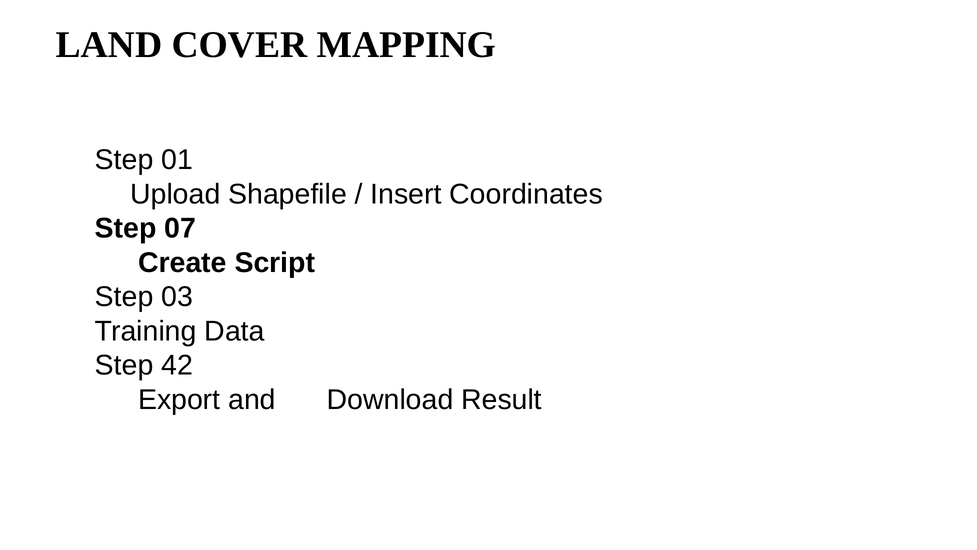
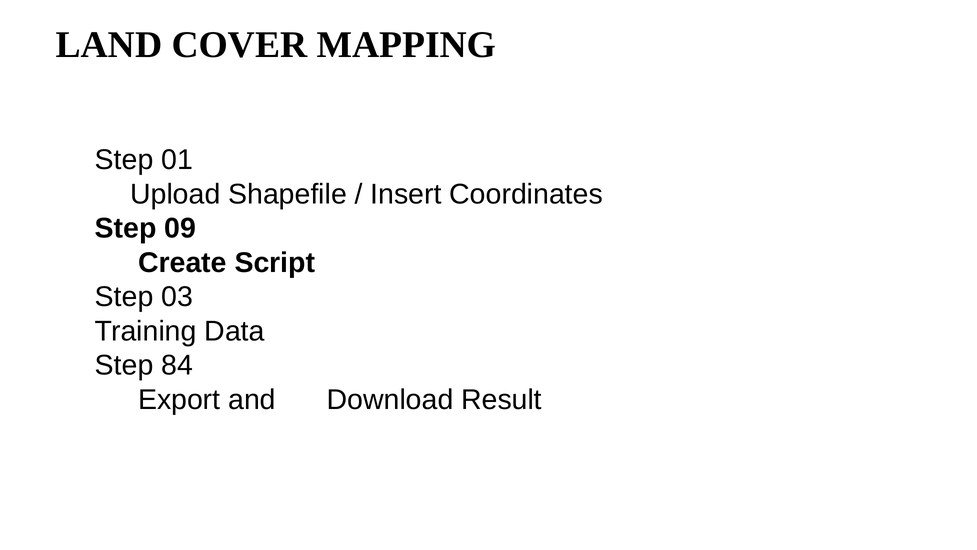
07: 07 -> 09 (180, 228)
42: 42 -> 84 (177, 365)
